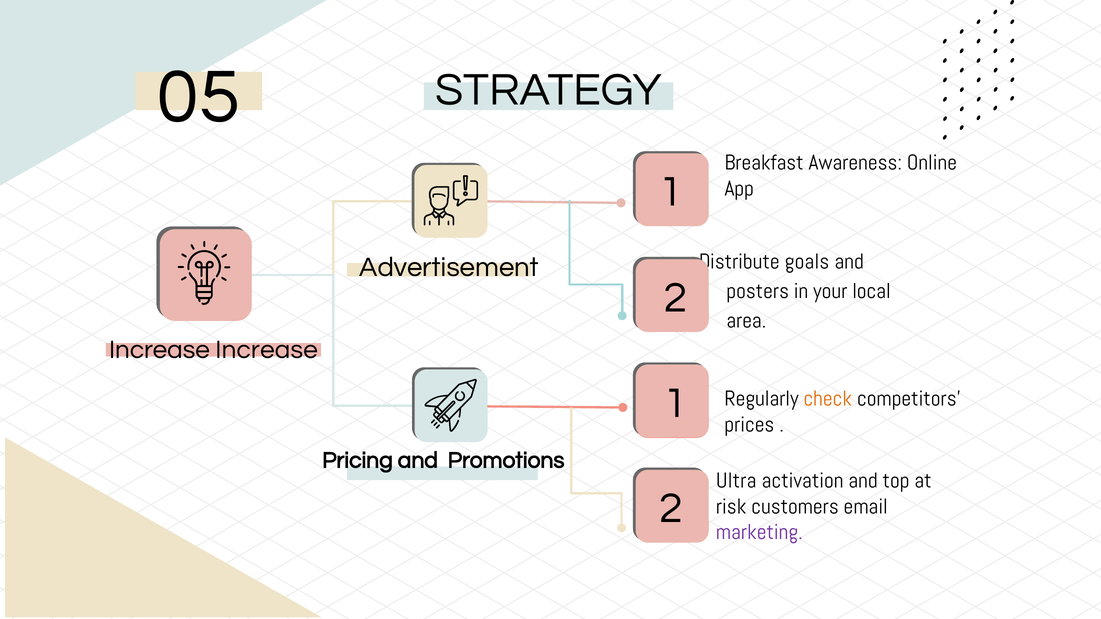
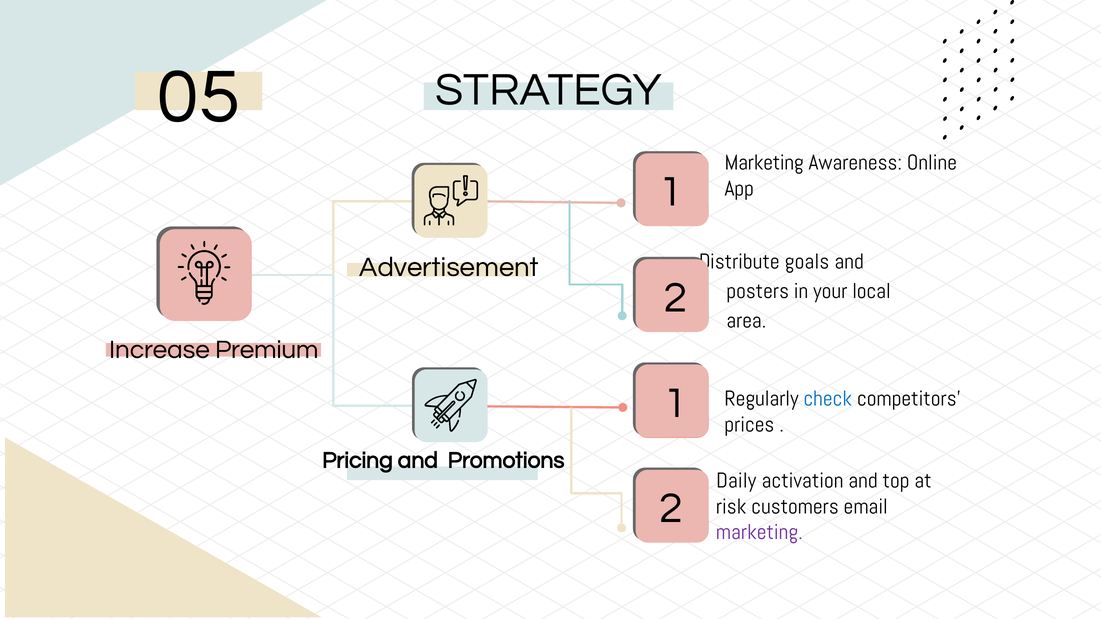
Breakfast: Breakfast -> Marketing (764, 163)
Increase Increase: Increase -> Premium (267, 350)
check colour: orange -> blue (828, 399)
Ultra: Ultra -> Daily (736, 481)
